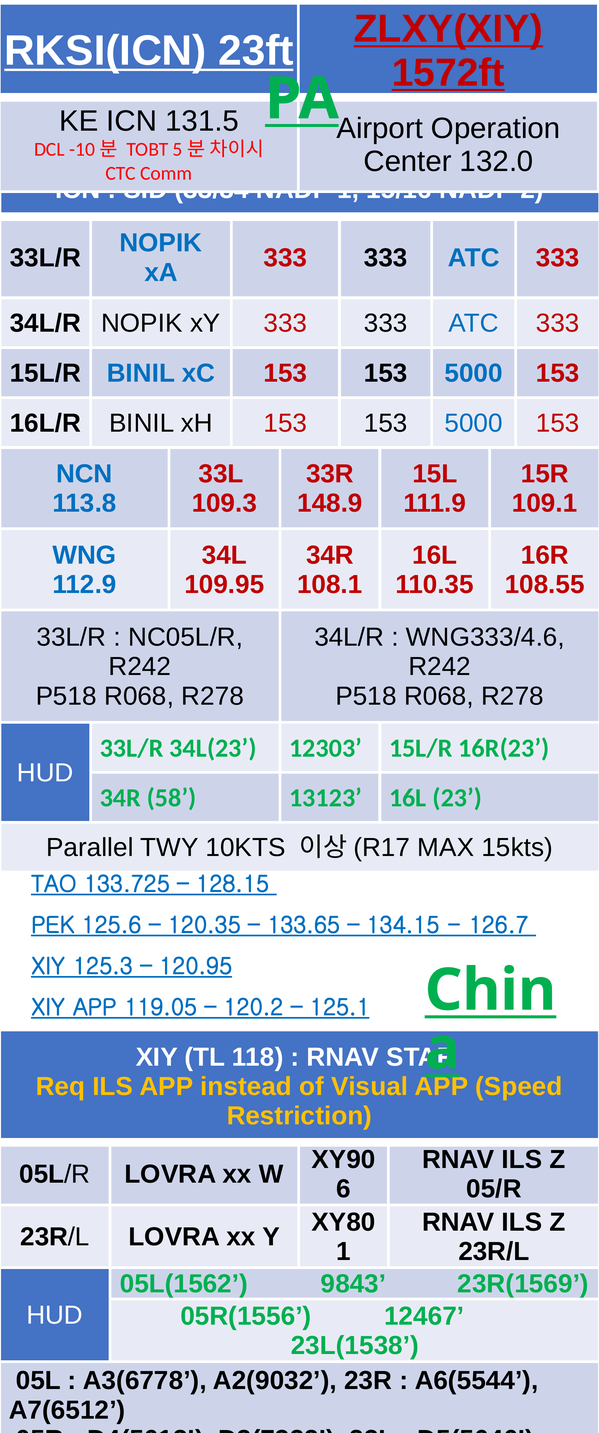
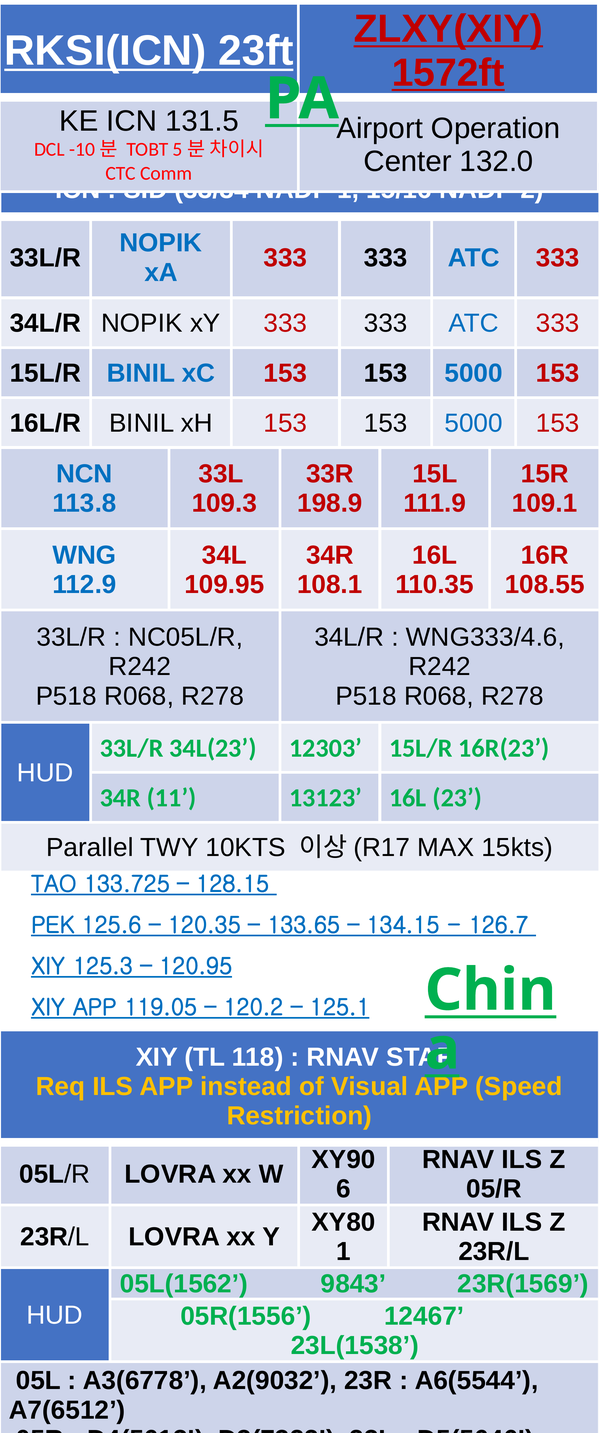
148.9: 148.9 -> 198.9 (330, 503)
58: 58 -> 11 (172, 798)
